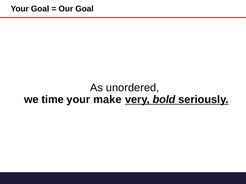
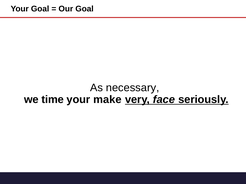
unordered: unordered -> necessary (133, 88)
bold: bold -> face (164, 100)
